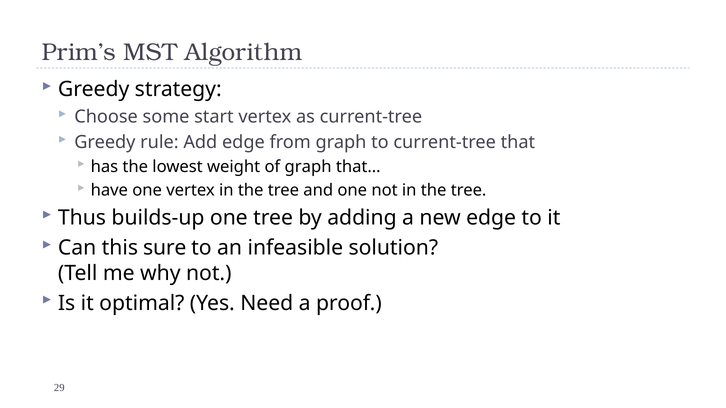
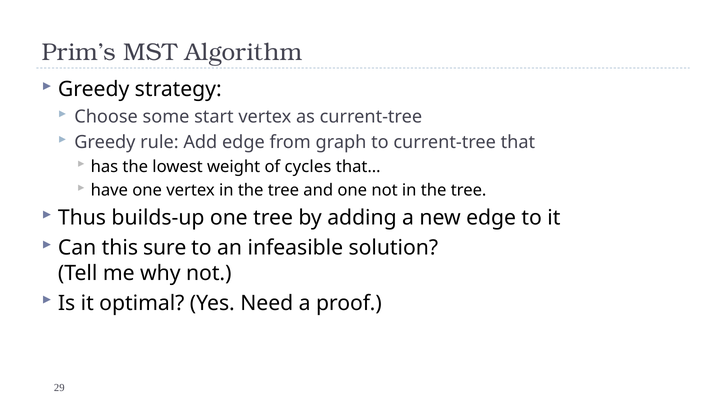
of graph: graph -> cycles (308, 167)
